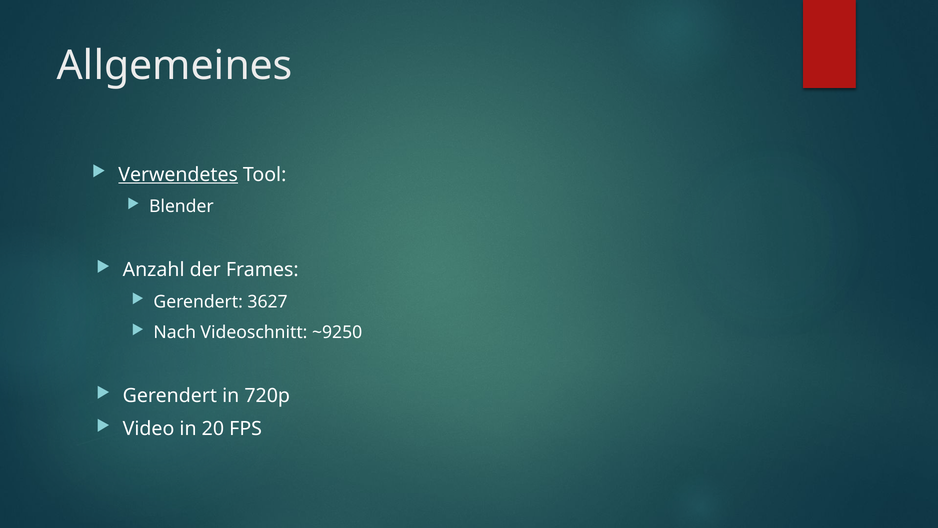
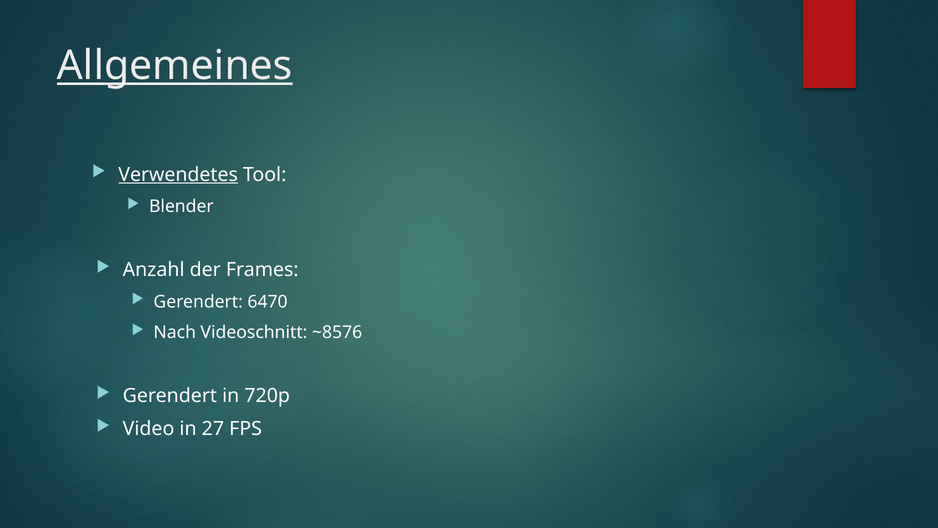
Allgemeines underline: none -> present (175, 66)
3627: 3627 -> 6470 (268, 301)
~9250: ~9250 -> ~8576 (337, 332)
20: 20 -> 27 (213, 429)
